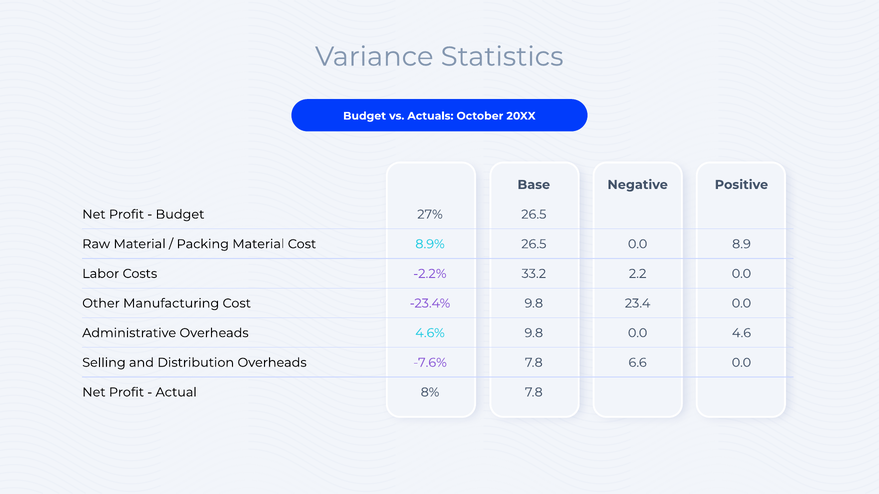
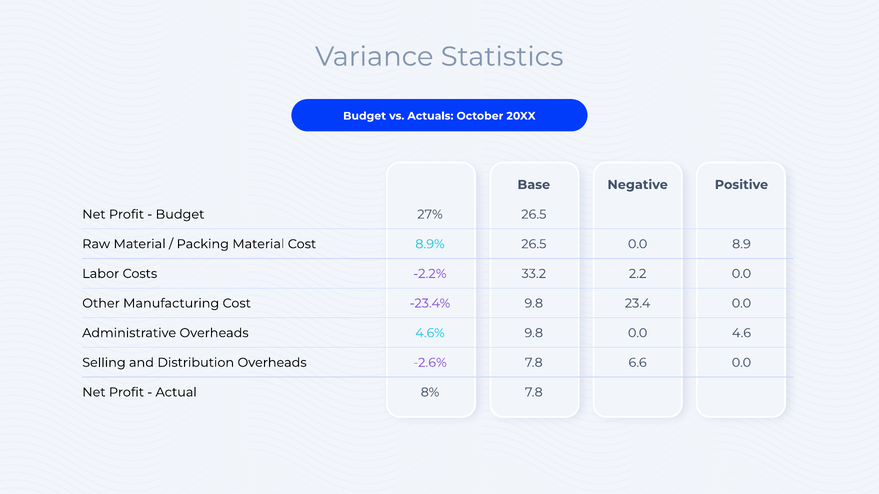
-7.6%: -7.6% -> -2.6% (430, 363)
